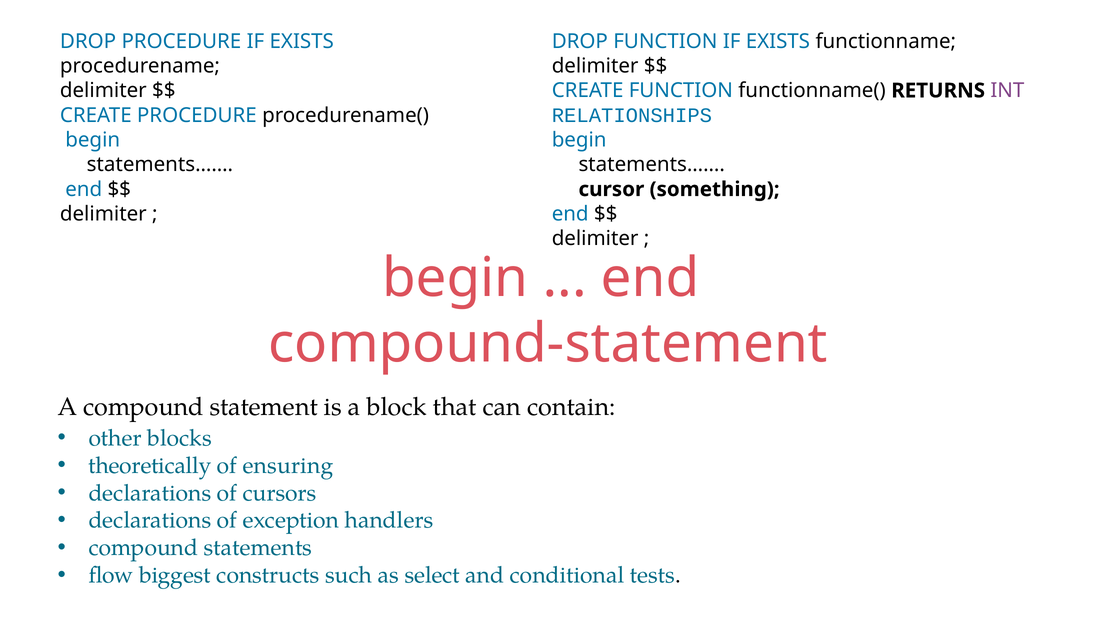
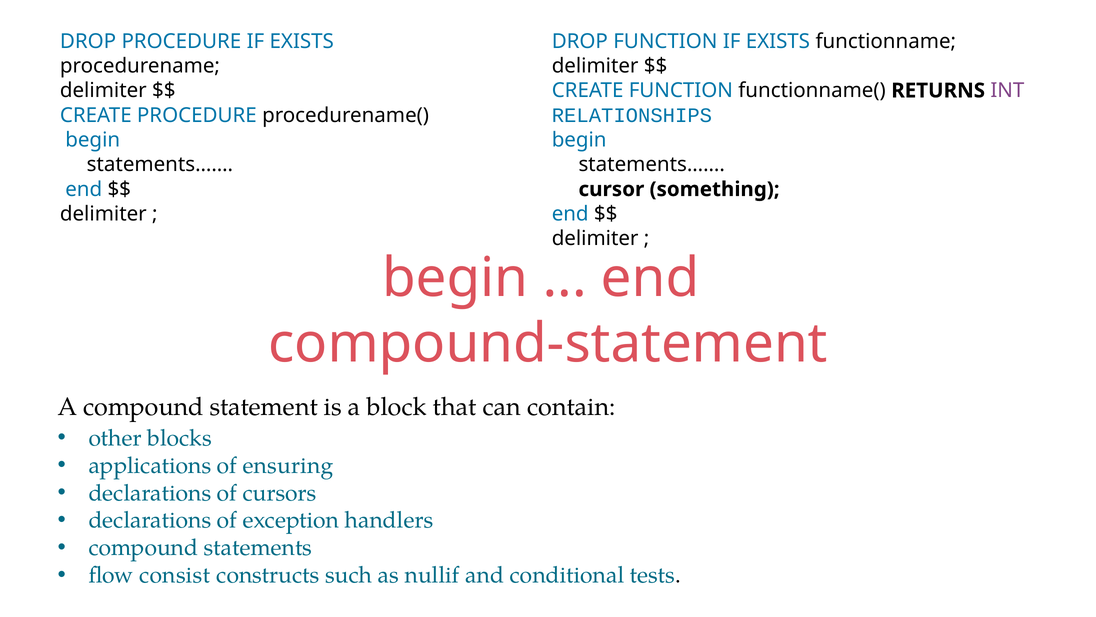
theoretically: theoretically -> applications (150, 465)
biggest: biggest -> consist (175, 575)
select: select -> nullif (432, 575)
